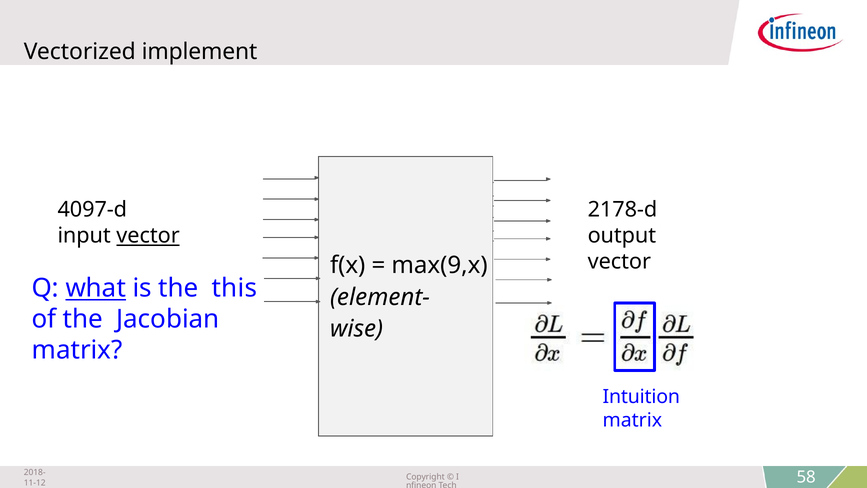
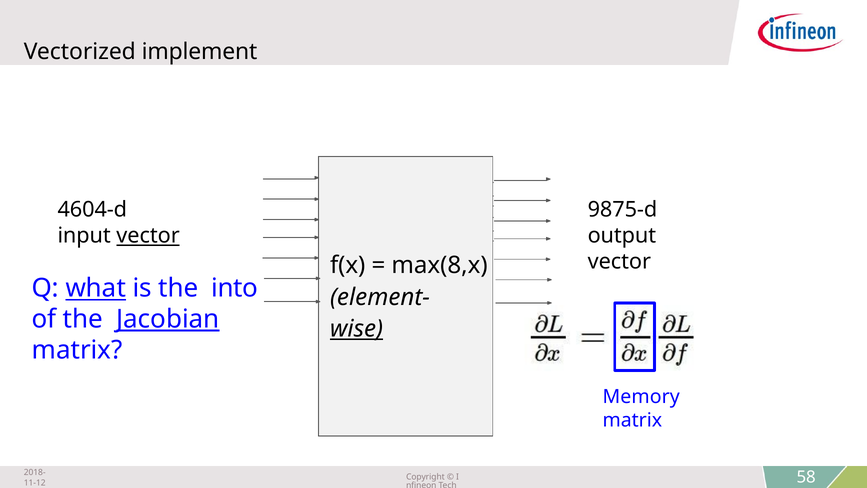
4097-d: 4097-d -> 4604-d (92, 210)
2178-d: 2178-d -> 9875-d (622, 210)
max(9,x: max(9,x -> max(8,x (440, 265)
this: this -> into (235, 288)
Jacobian underline: none -> present (168, 319)
wise underline: none -> present (357, 329)
Intuition: Intuition -> Memory (641, 396)
